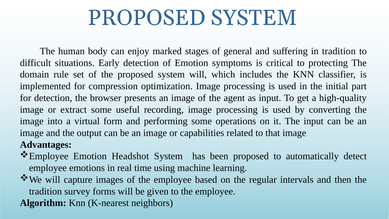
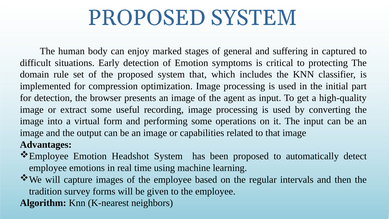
in tradition: tradition -> captured (339, 51)
system will: will -> that (198, 74)
